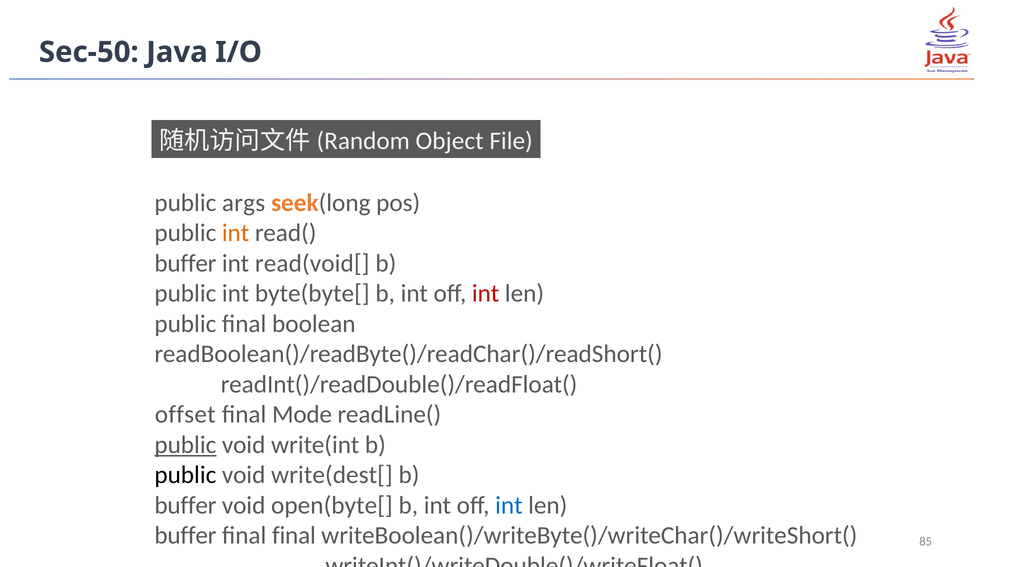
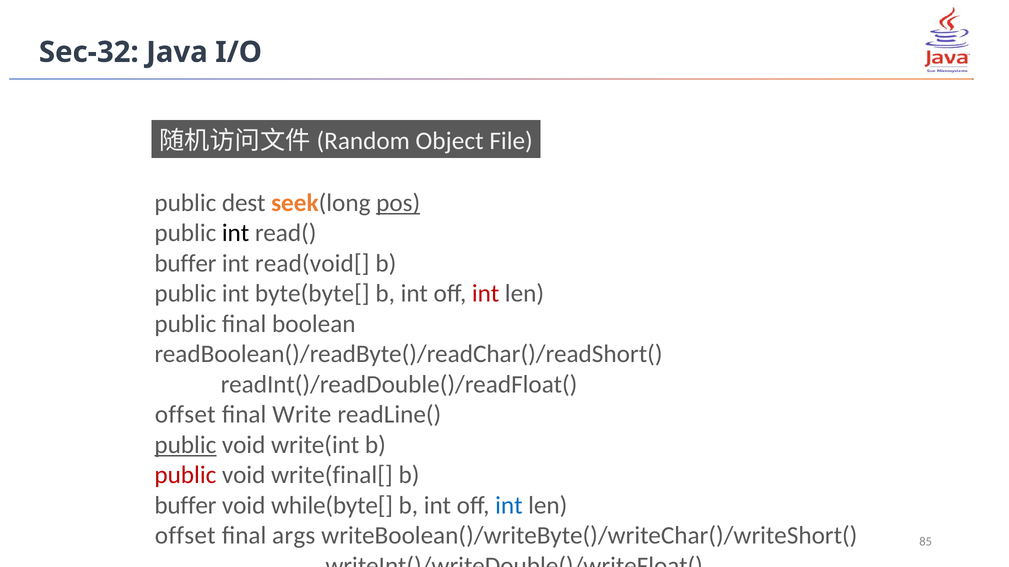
Sec-50: Sec-50 -> Sec-32 (89, 52)
args: args -> dest (244, 203)
pos underline: none -> present (398, 203)
int colour: orange -> black (236, 233)
Mode: Mode -> Write (302, 415)
public colour: black -> red (185, 476)
write(dest[: write(dest[ -> write(final[ (332, 476)
open(byte[: open(byte[ -> while(byte[ (332, 506)
buffer: buffer -> offset (185, 536)
final final: final -> args (294, 536)
